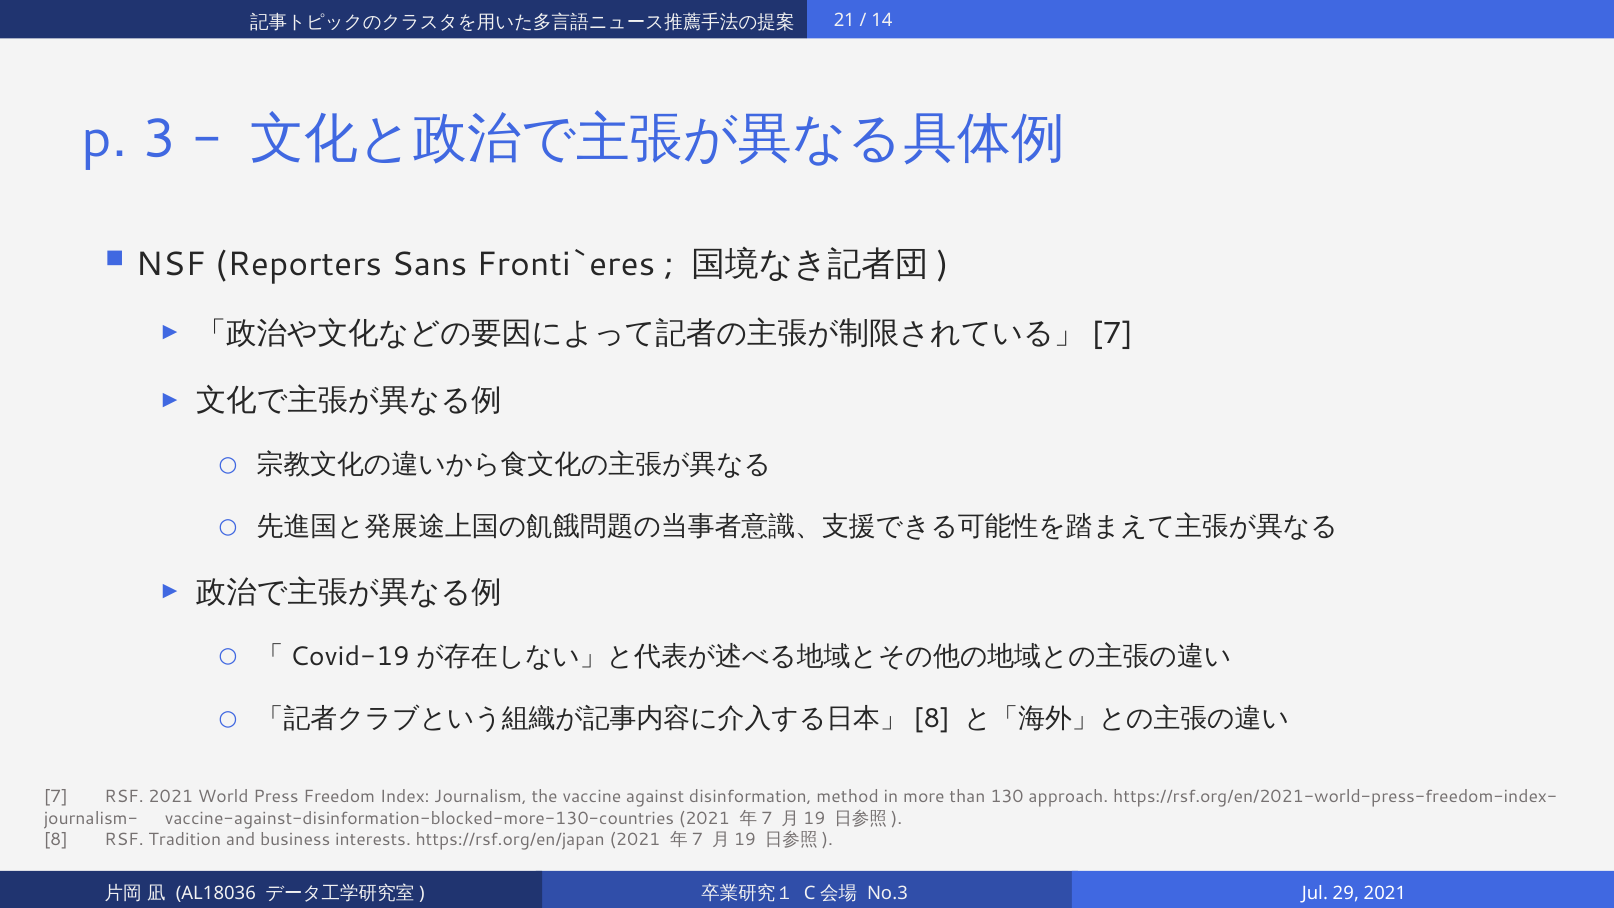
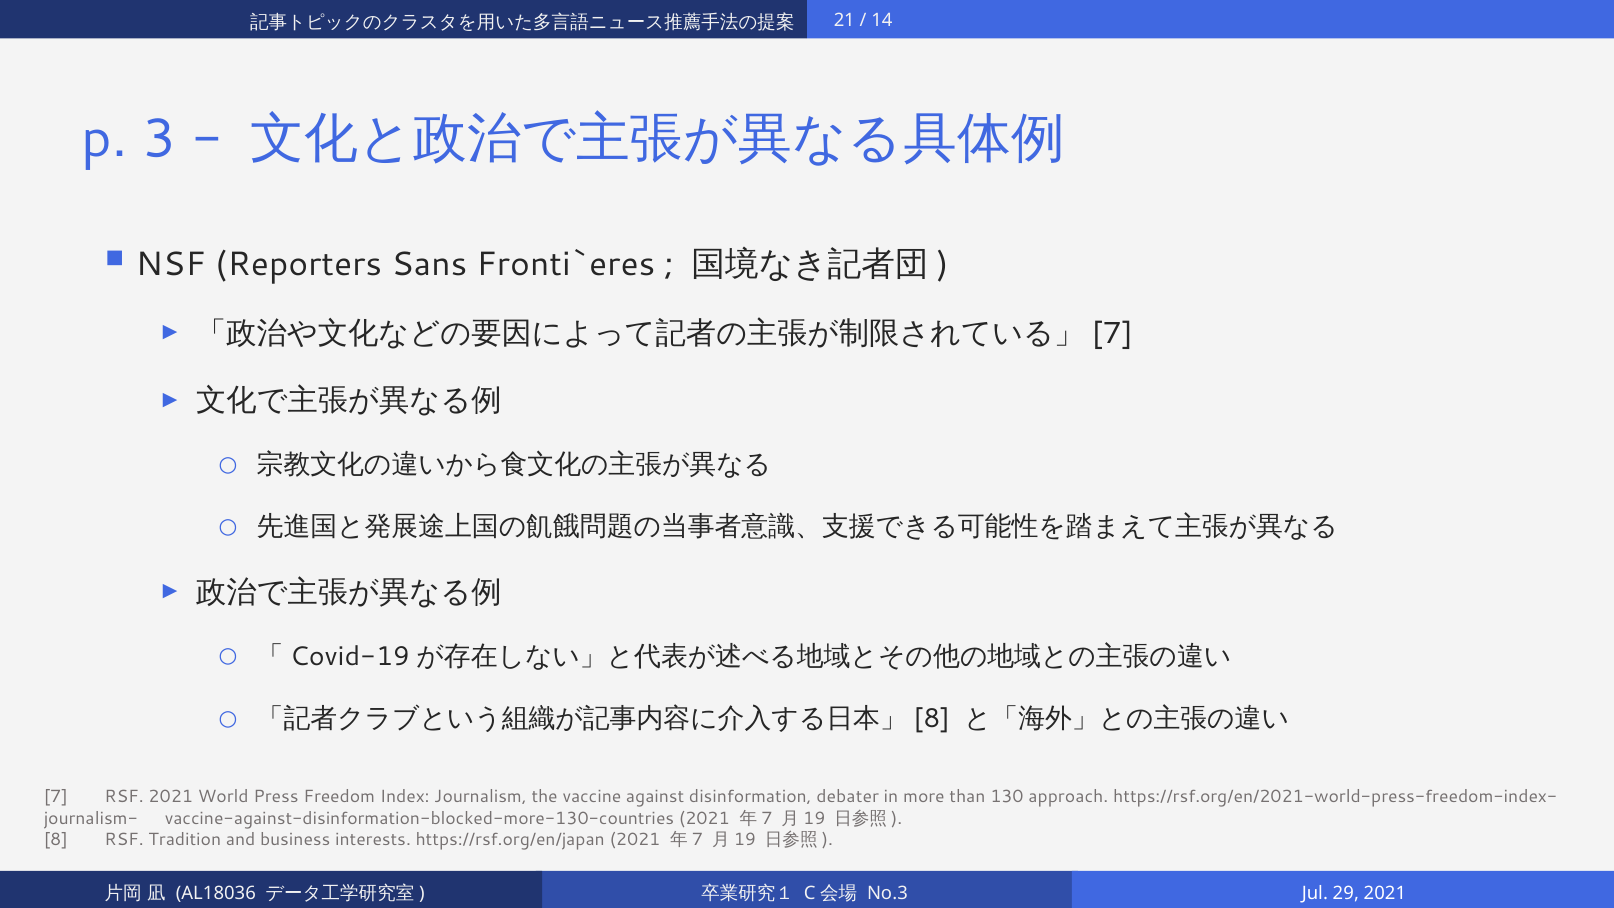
method: method -> debater (848, 797)
